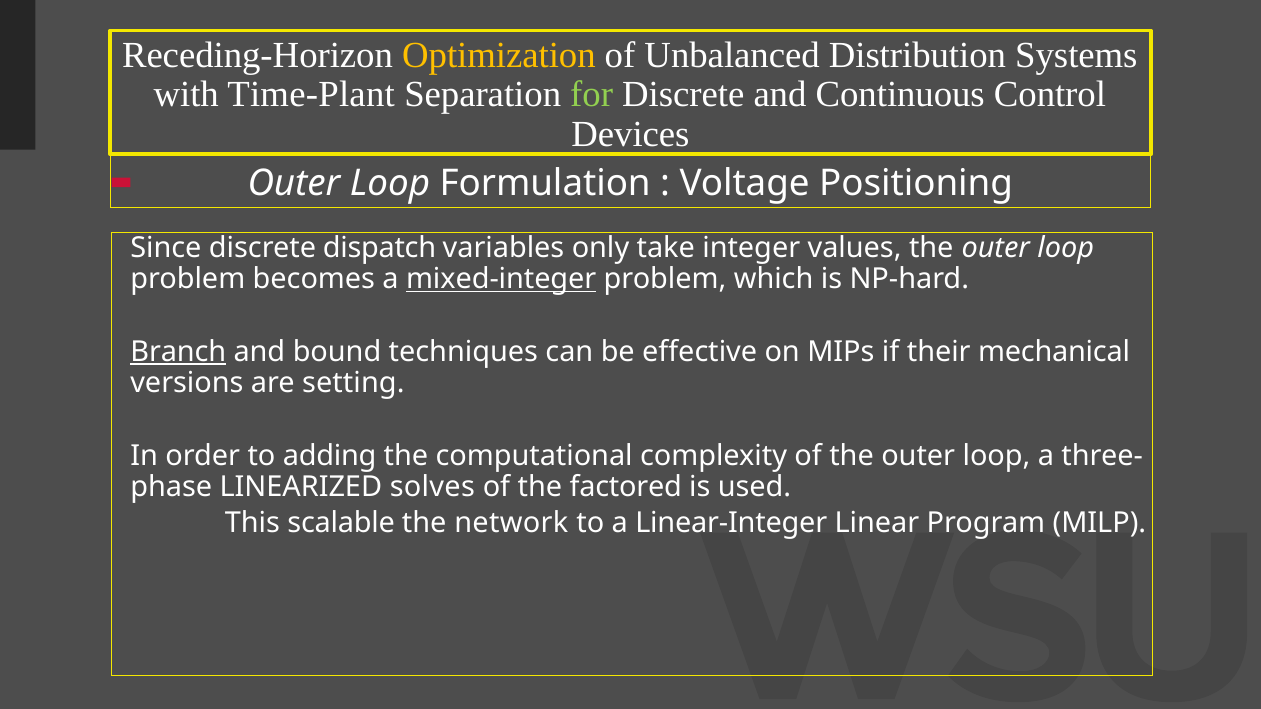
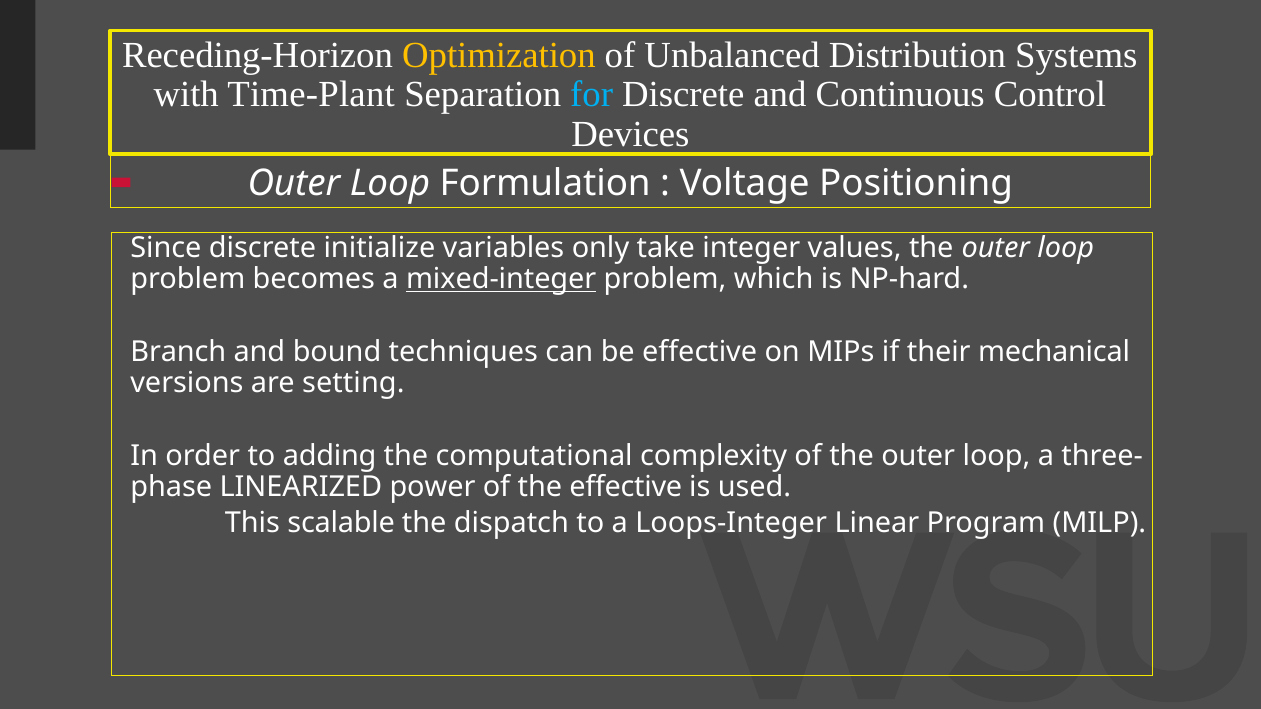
for colour: light green -> light blue (592, 95)
dispatch: dispatch -> initialize (379, 248)
Branch underline: present -> none (178, 352)
solves: solves -> power (433, 487)
the factored: factored -> effective (626, 487)
network: network -> dispatch (511, 524)
Linear-Integer: Linear-Integer -> Loops-Integer (731, 524)
